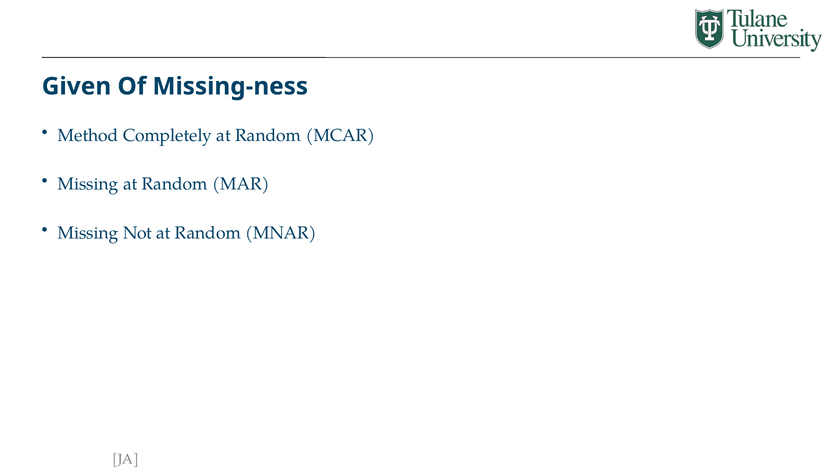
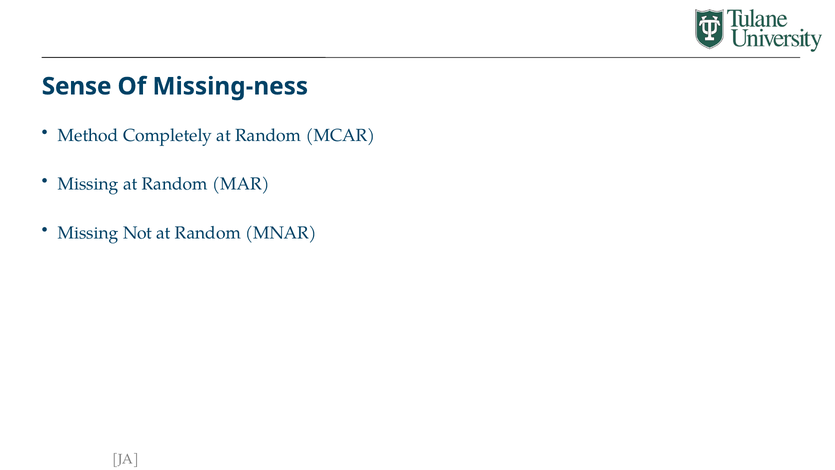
Given: Given -> Sense (77, 86)
